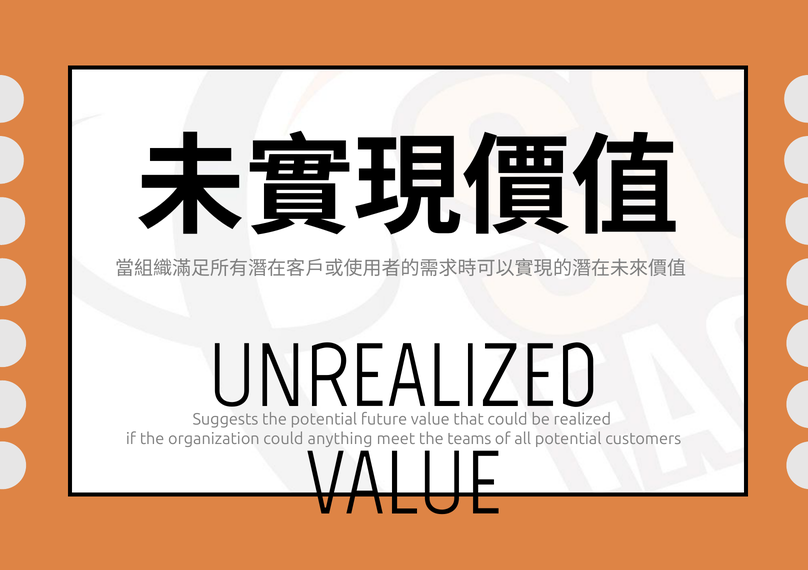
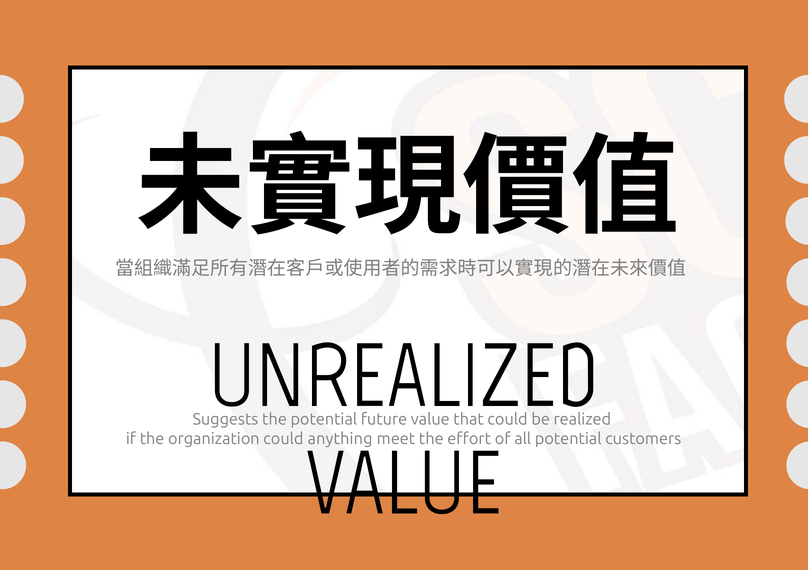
teams: teams -> effort (469, 438)
